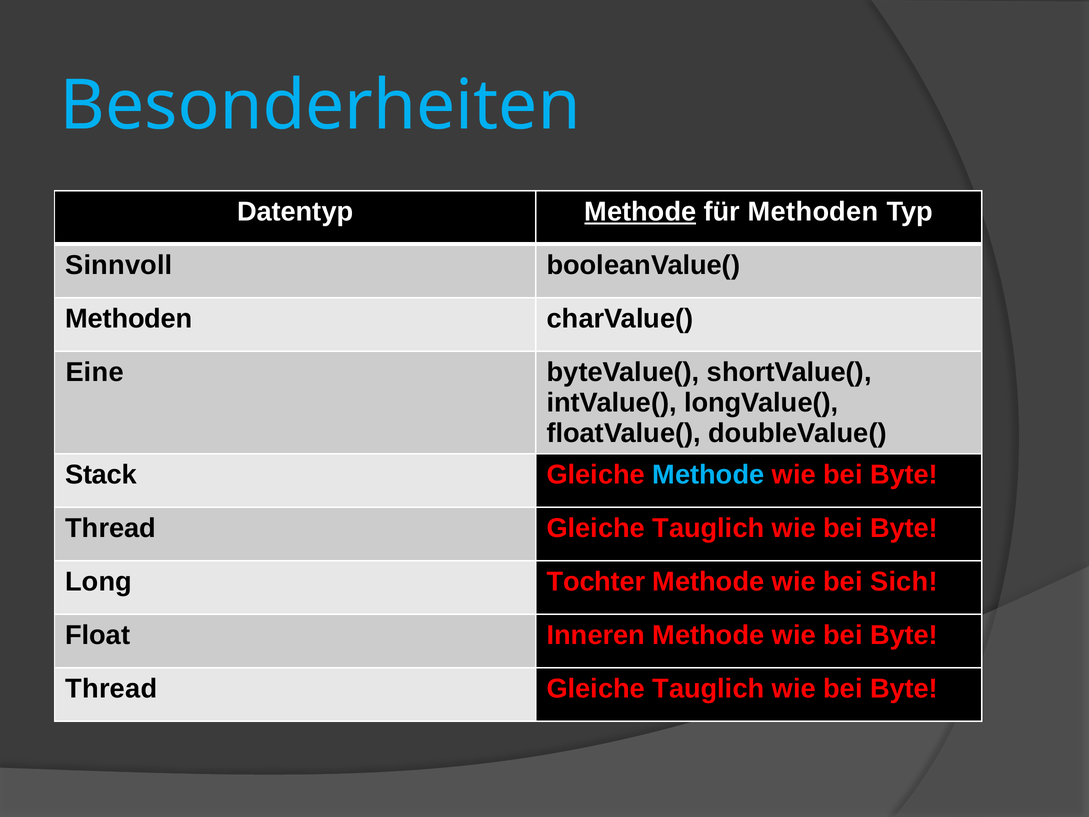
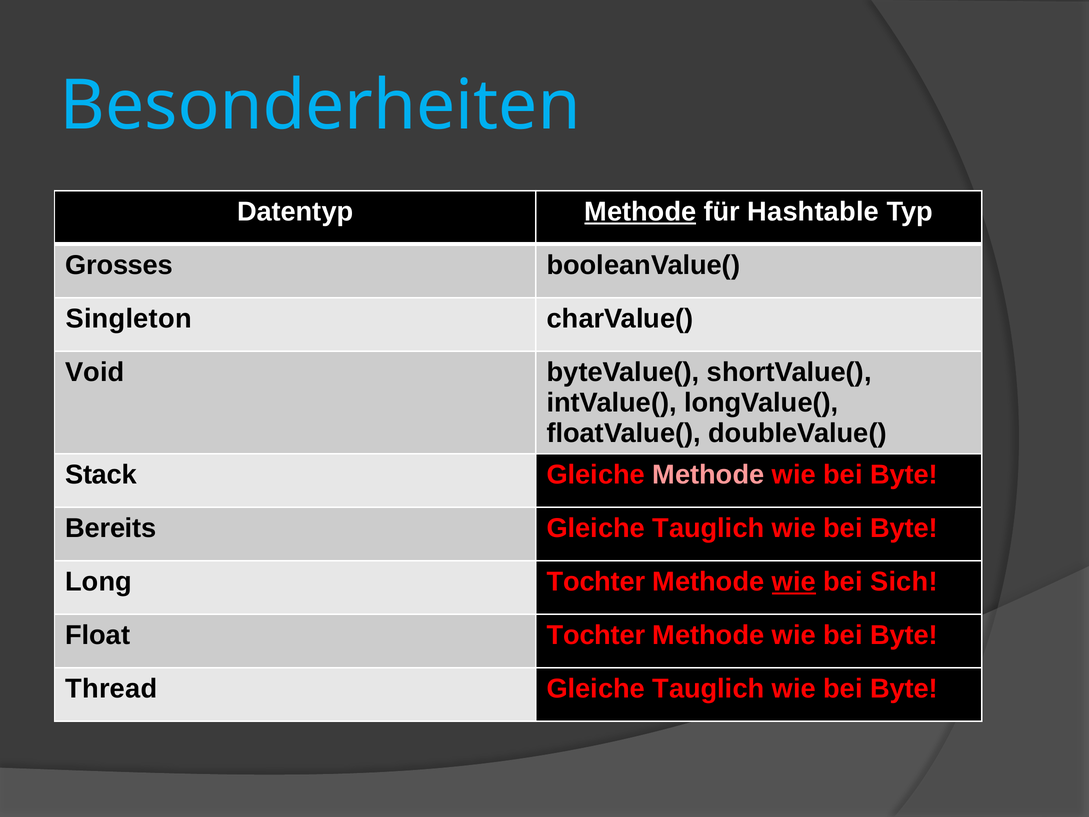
für Methoden: Methoden -> Hashtable (813, 212)
Sinnvoll: Sinnvoll -> Grosses (119, 265)
Methoden: Methoden -> Singleton (129, 319)
Eine: Eine -> Void (95, 372)
Methode colour: light blue -> pink (708, 475)
Thread: Thread -> Bereits (111, 528)
wie underline: none -> present (794, 582)
Float Inneren: Inneren -> Tochter (596, 635)
